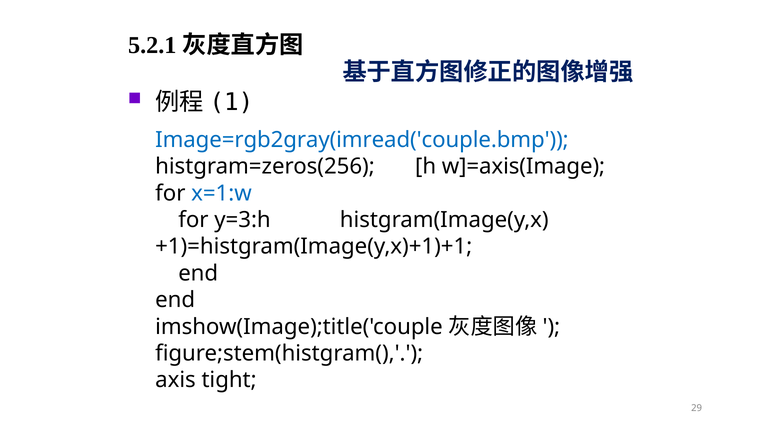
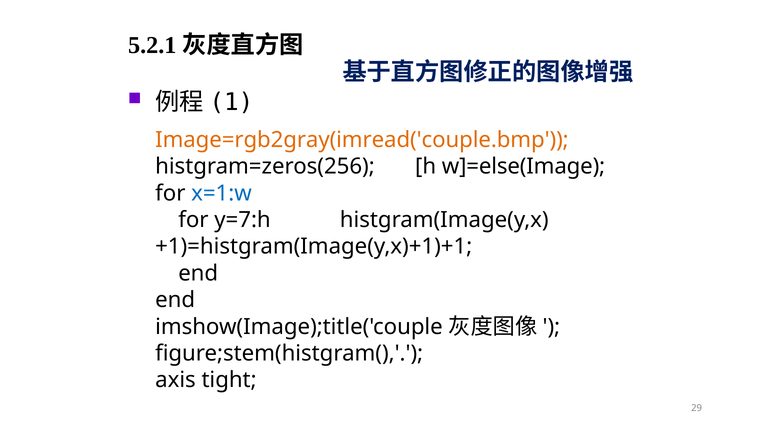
Image=rgb2gray(imread('couple.bmp colour: blue -> orange (362, 140)
w]=axis(Image: w]=axis(Image -> w]=else(Image (523, 166)
y=3:h: y=3:h -> y=7:h (242, 220)
